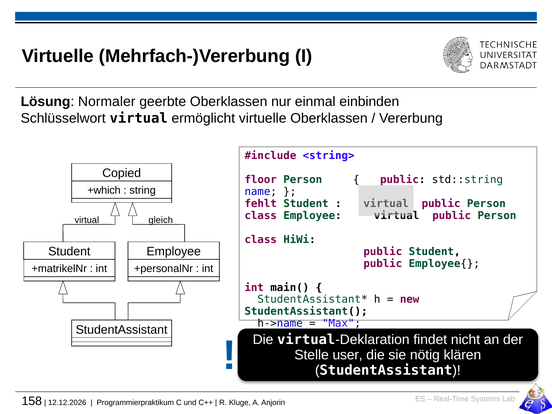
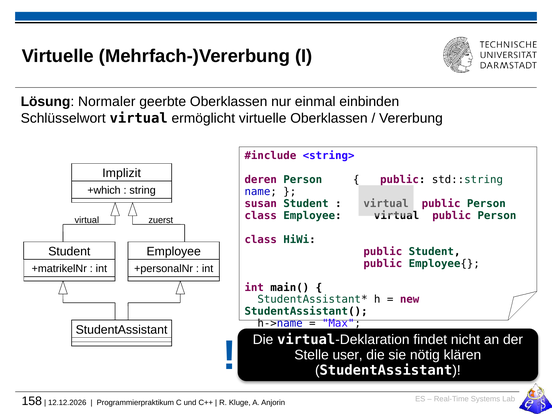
Copied: Copied -> Implizit (122, 173)
floor: floor -> deren (261, 180)
fehlt: fehlt -> susan (261, 204)
gleich: gleich -> zuerst (161, 220)
